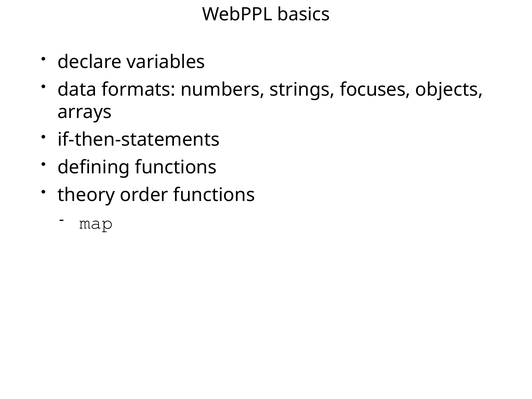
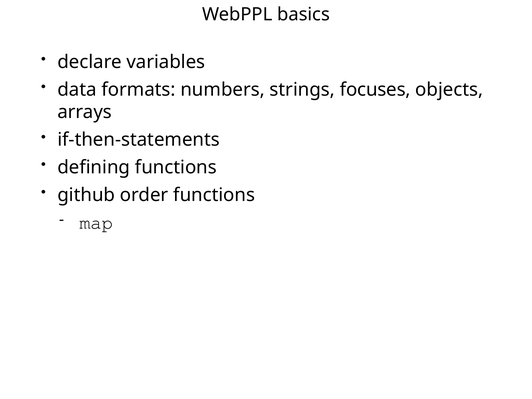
theory: theory -> github (86, 195)
